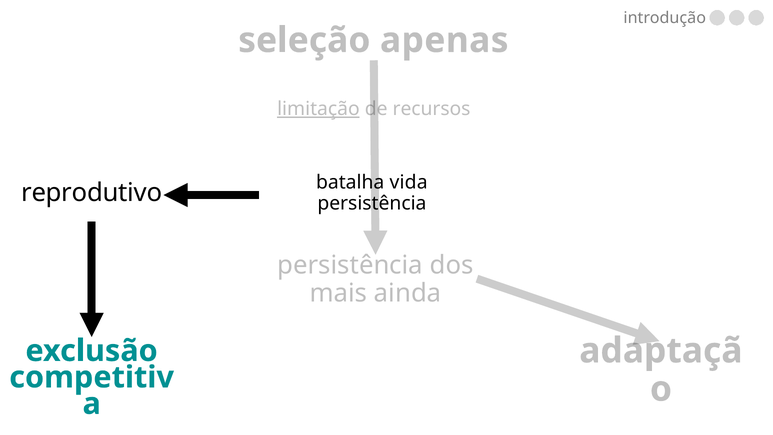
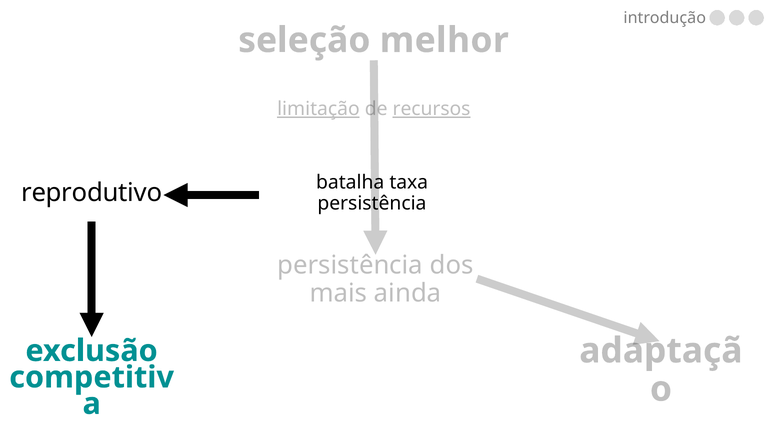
apenas: apenas -> melhor (444, 40)
recursos underline: none -> present (432, 109)
vida: vida -> taxa (409, 182)
